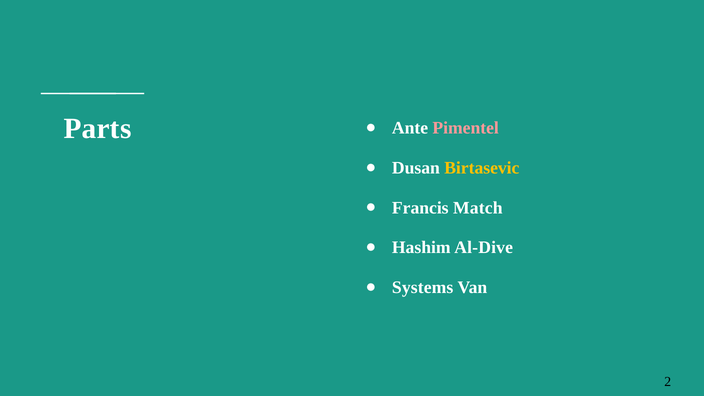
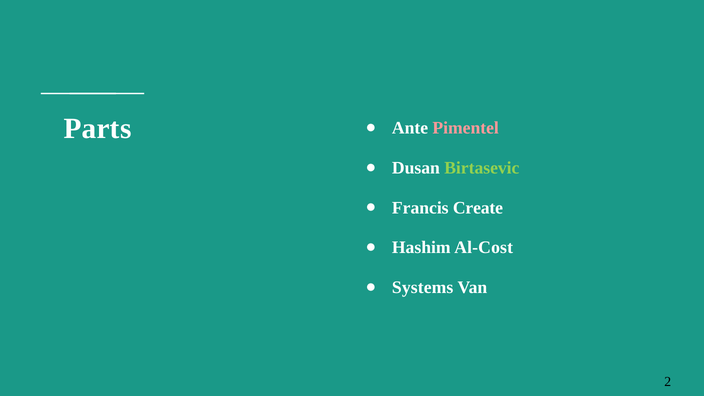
Birtasevic colour: yellow -> light green (482, 168)
Match: Match -> Create (478, 208)
Al-Dive: Al-Dive -> Al-Cost (484, 248)
